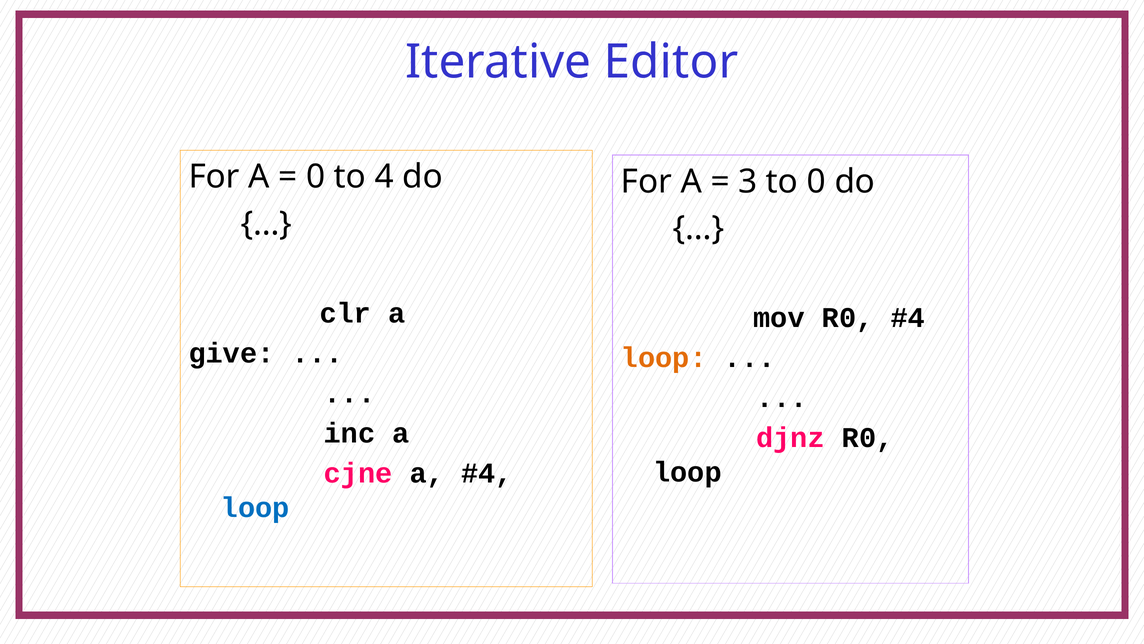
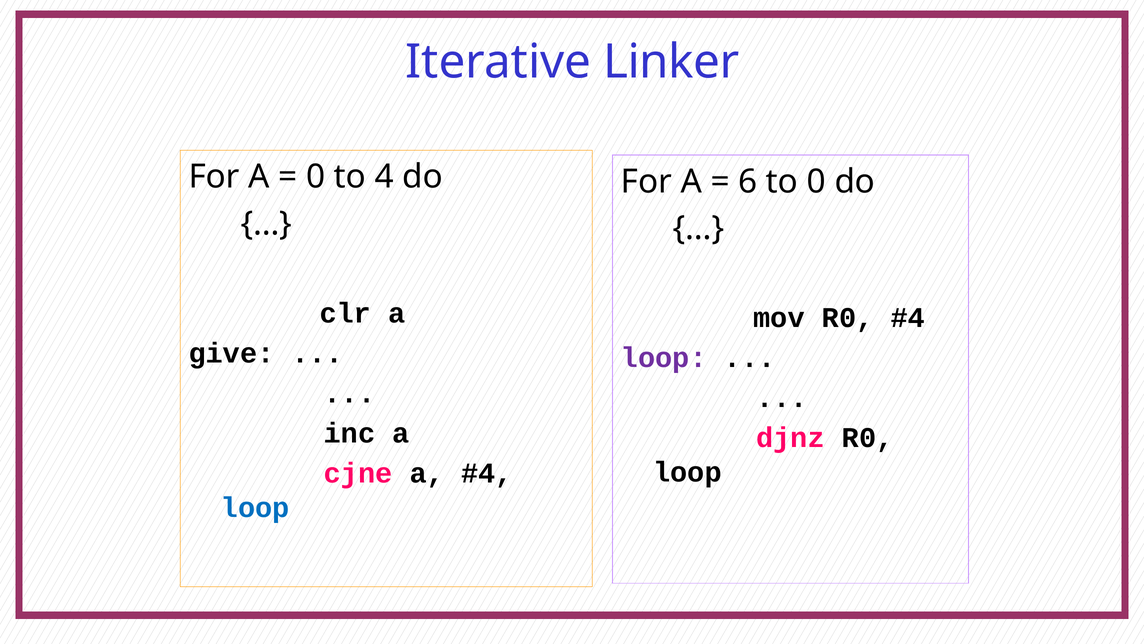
Editor: Editor -> Linker (671, 62)
3: 3 -> 6 (748, 181)
loop colour: orange -> purple (664, 358)
